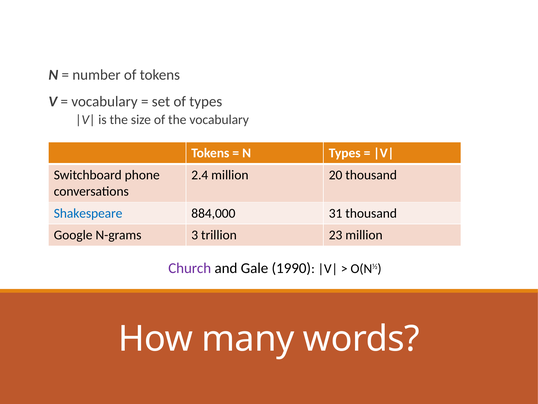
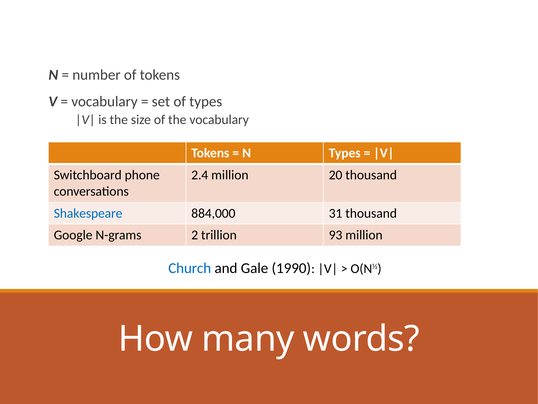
3: 3 -> 2 (195, 235)
23: 23 -> 93 (336, 235)
Church colour: purple -> blue (190, 268)
